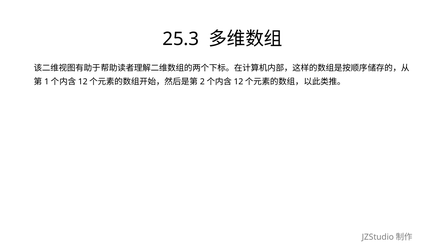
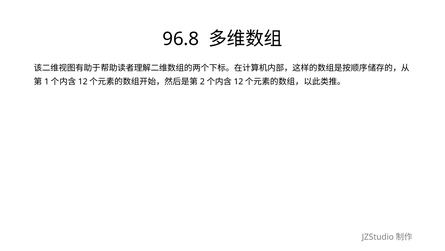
25.3: 25.3 -> 96.8 (181, 39)
